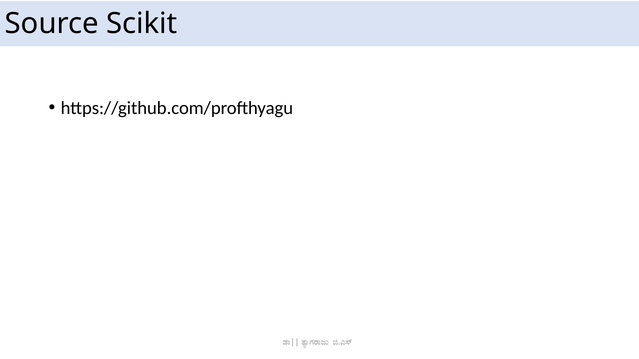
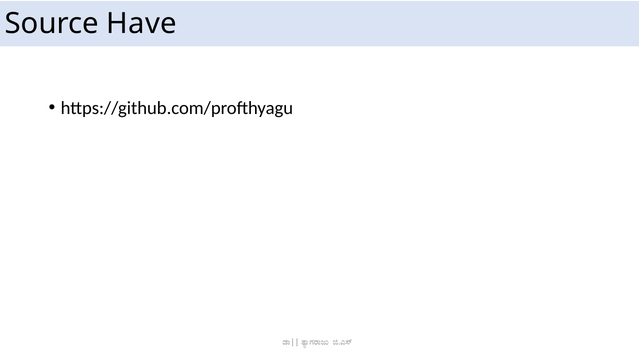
Scikit: Scikit -> Have (142, 24)
